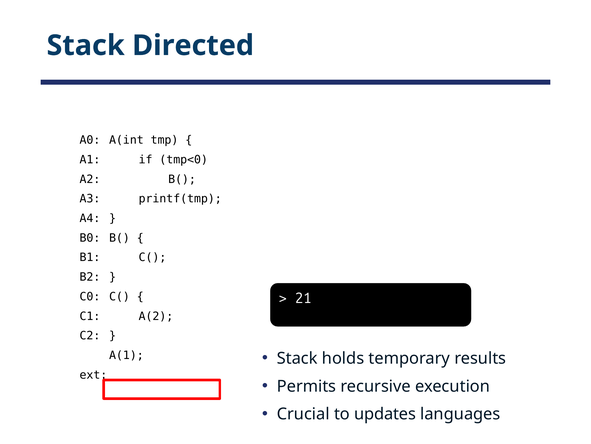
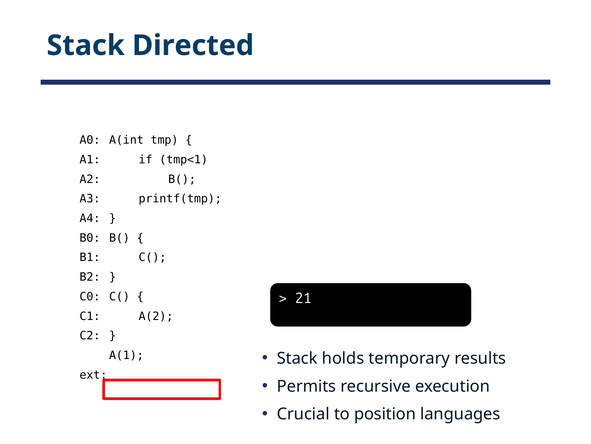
tmp<0: tmp<0 -> tmp<1 (184, 159)
updates: updates -> position (385, 414)
